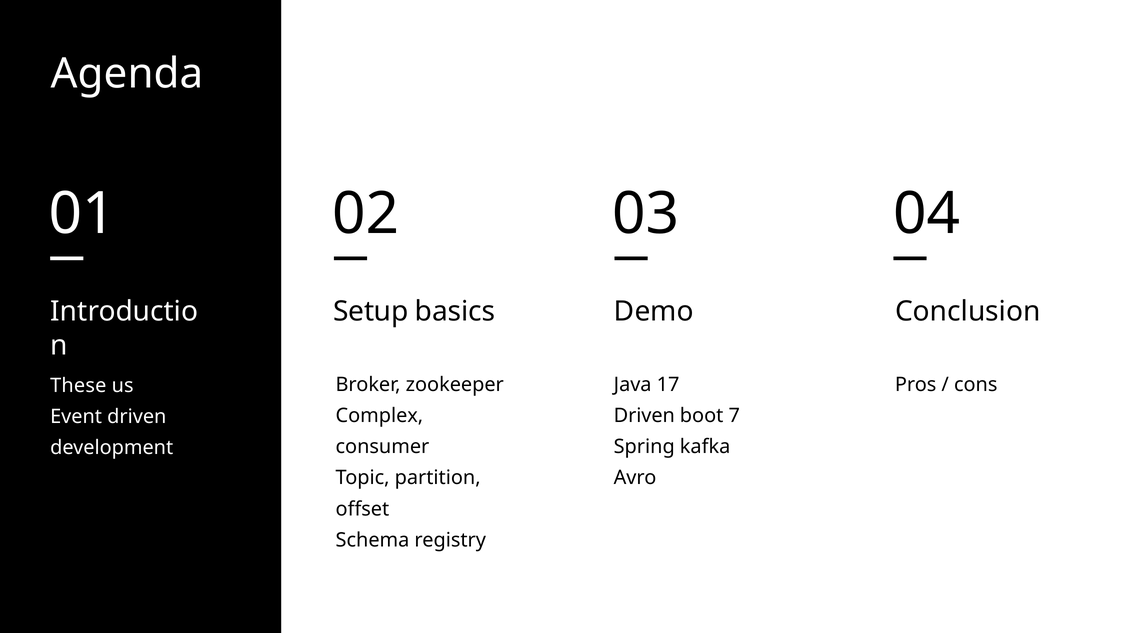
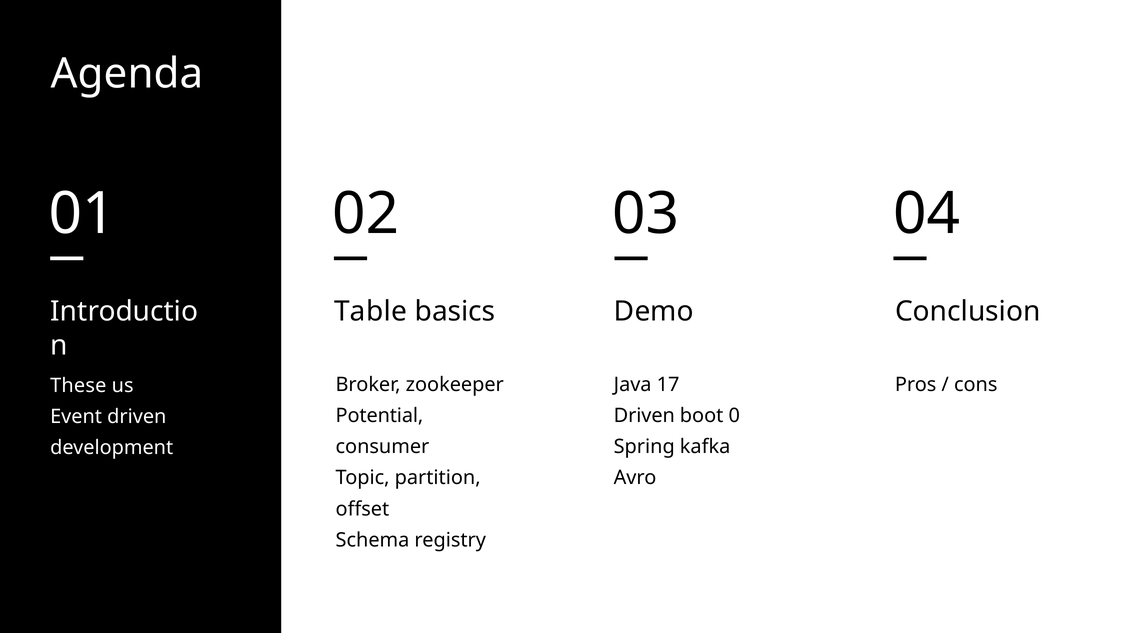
Setup: Setup -> Table (371, 311)
Complex: Complex -> Potential (379, 416)
7: 7 -> 0 (734, 416)
